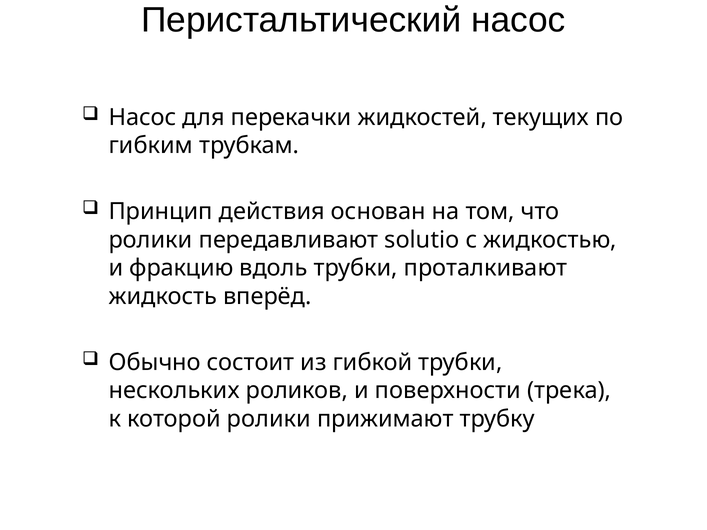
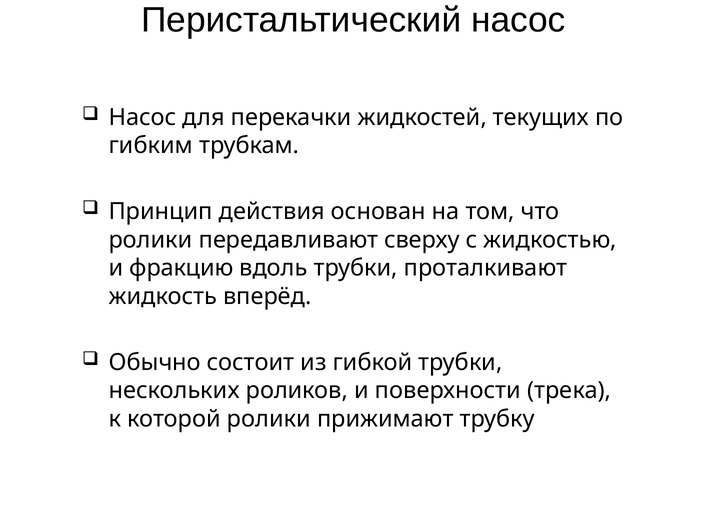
solutio: solutio -> сверху (422, 240)
